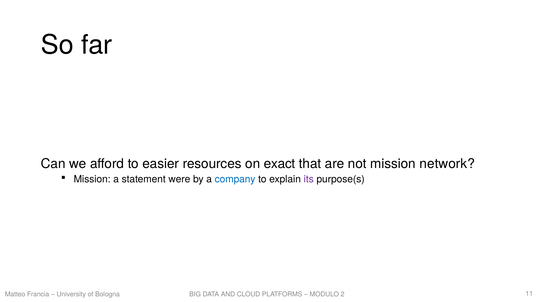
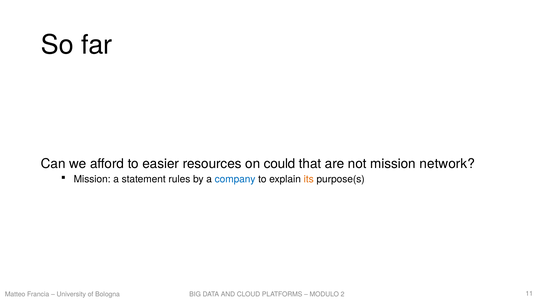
exact: exact -> could (280, 164)
were: were -> rules (179, 179)
its colour: purple -> orange (309, 179)
